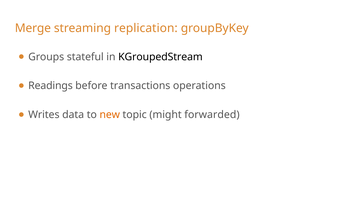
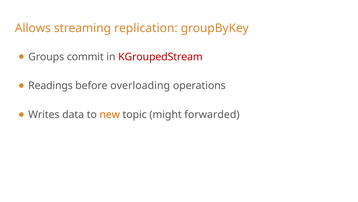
Merge: Merge -> Allows (33, 28)
stateful: stateful -> commit (85, 57)
KGroupedStream colour: black -> red (160, 57)
transactions: transactions -> overloading (140, 85)
